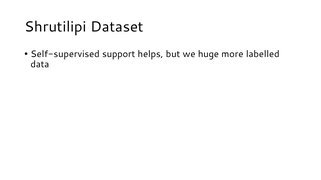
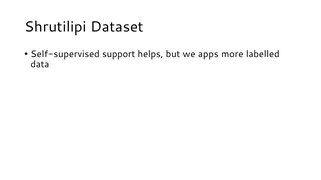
huge: huge -> apps (208, 54)
